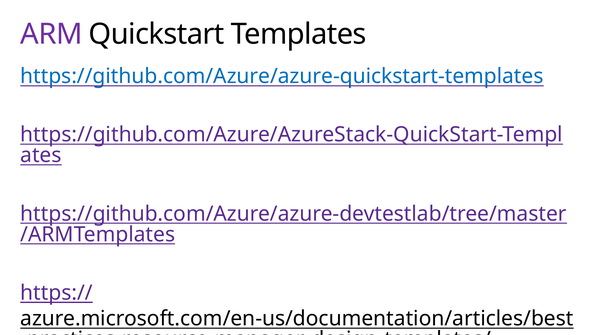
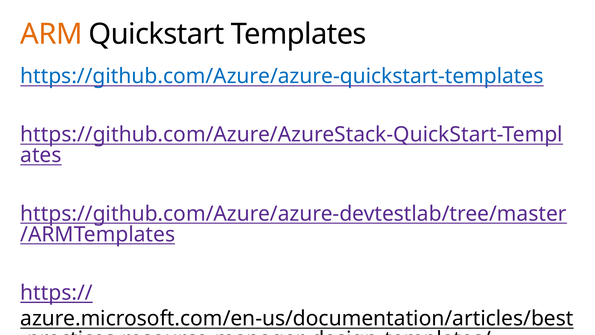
ARM colour: purple -> orange (51, 34)
